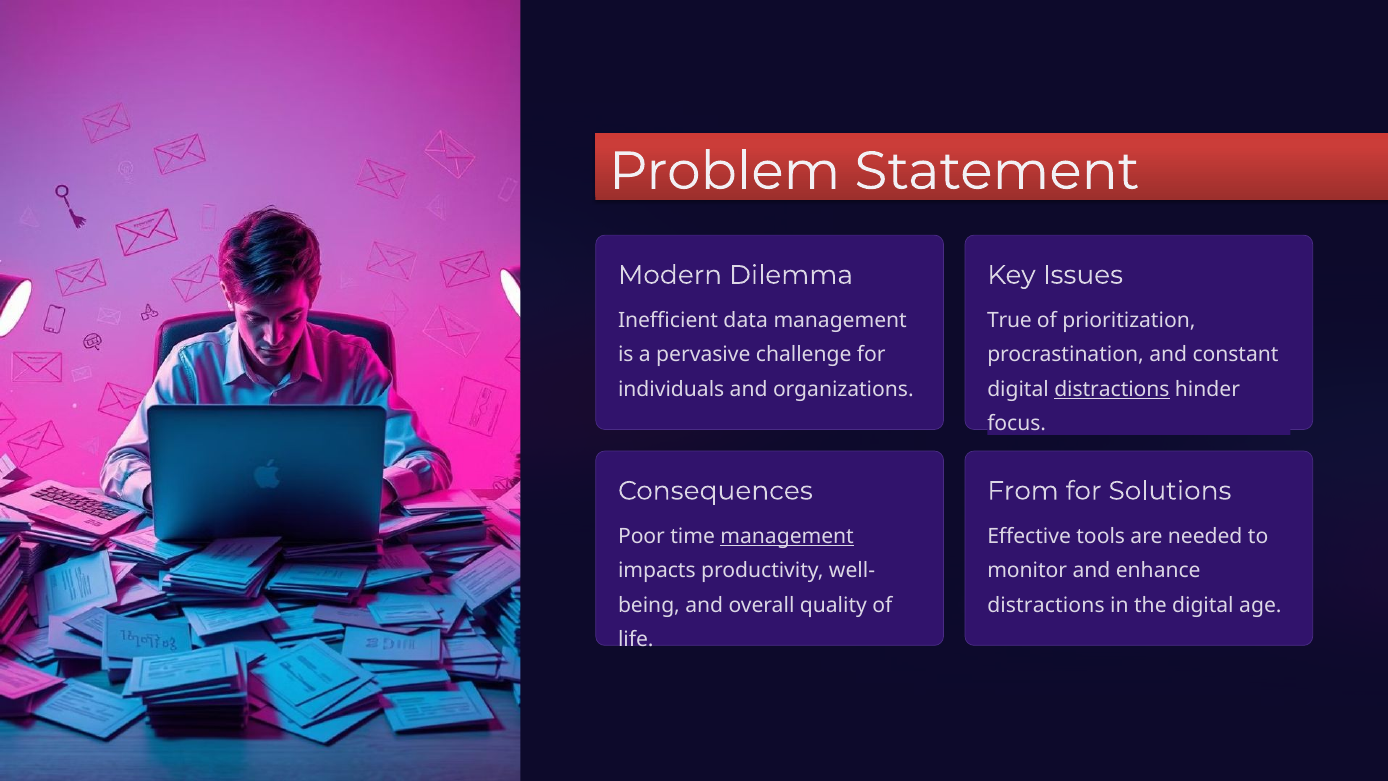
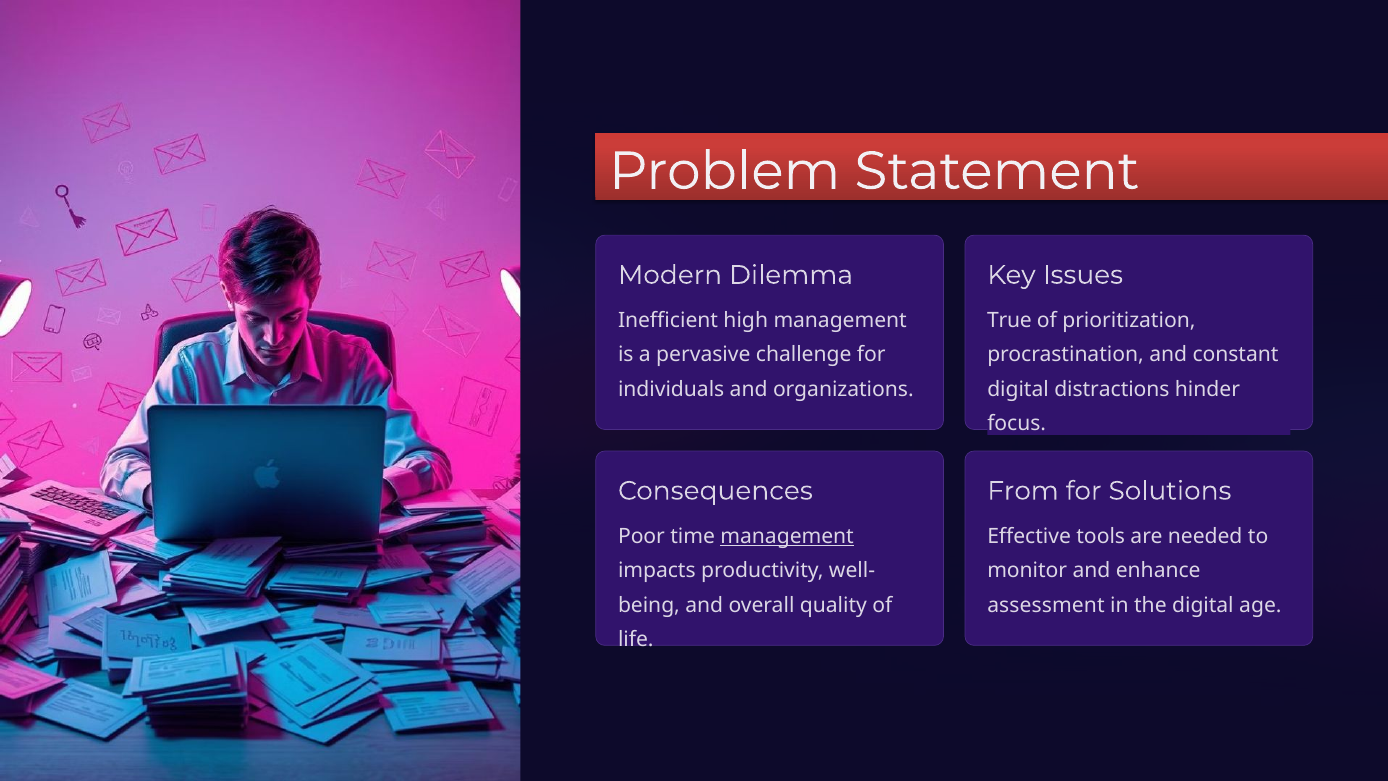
data: data -> high (746, 320)
distractions underline: present -> none (1112, 389)
distractions: distractions -> assessment (1046, 605)
